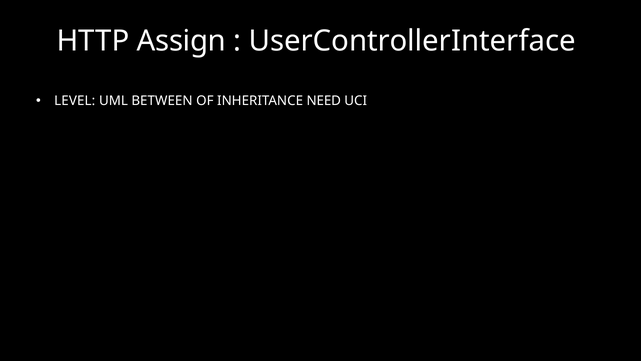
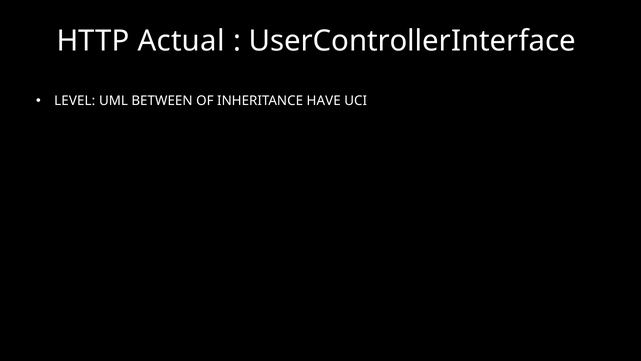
Assign: Assign -> Actual (181, 41)
NEED: NEED -> HAVE (324, 101)
